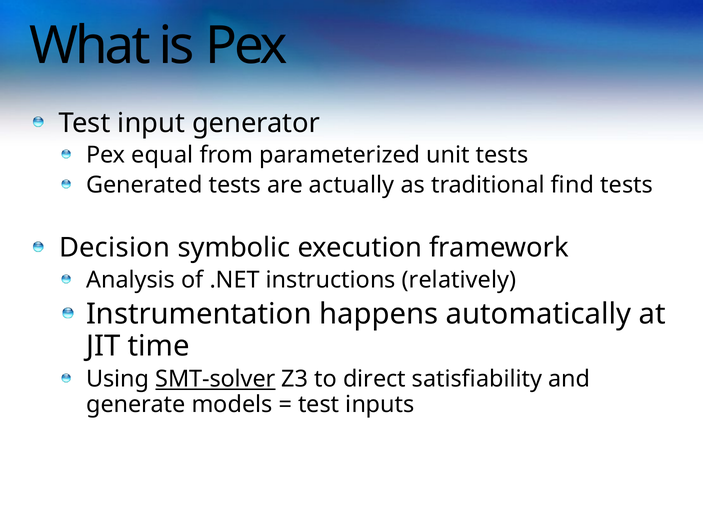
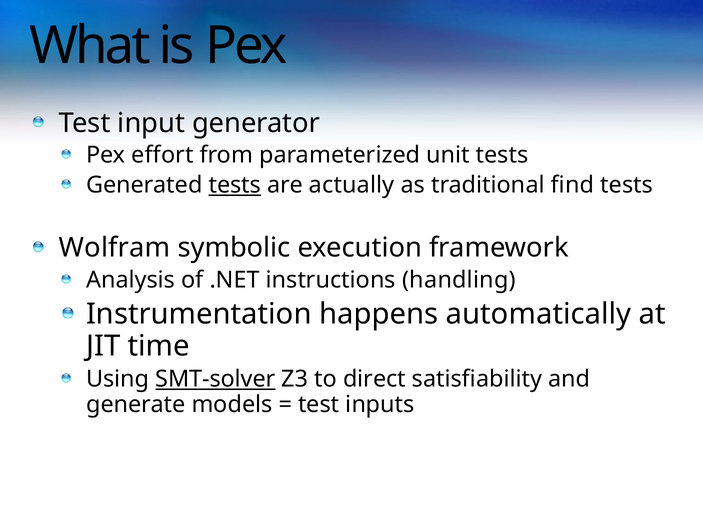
equal: equal -> effort (163, 155)
tests underline: none -> present (235, 185)
Decision: Decision -> Wolfram (115, 248)
relatively: relatively -> handling (459, 280)
